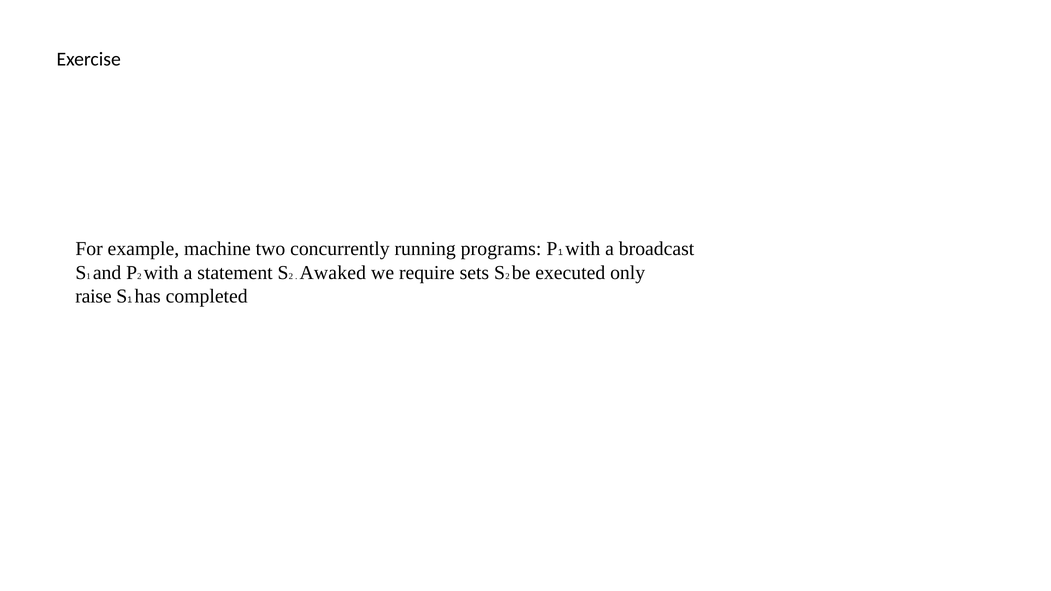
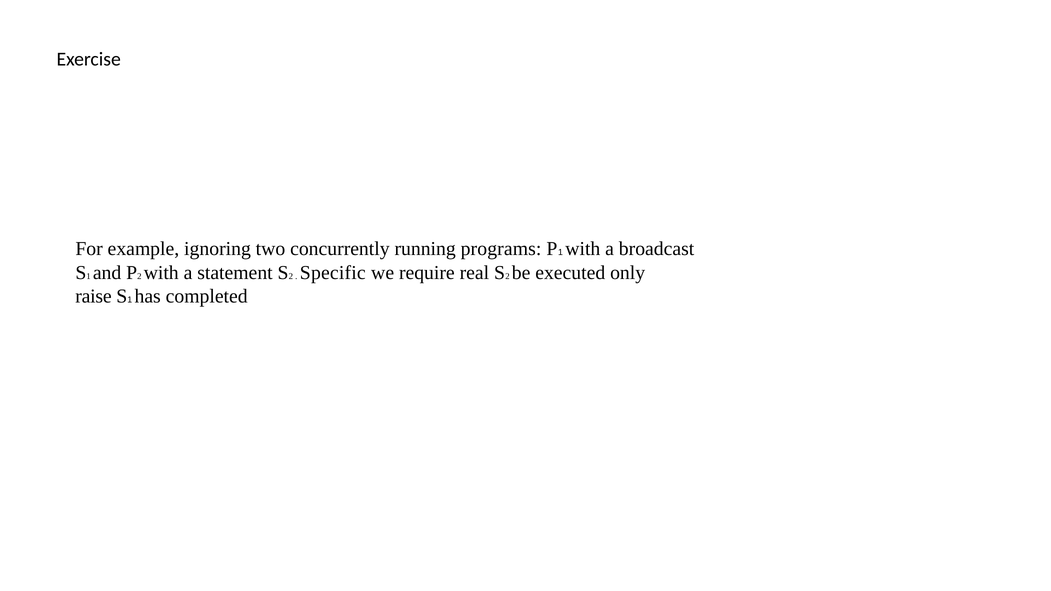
machine: machine -> ignoring (217, 249)
Awaked: Awaked -> Specific (333, 273)
sets: sets -> real (474, 273)
